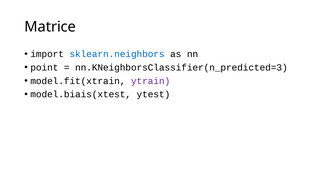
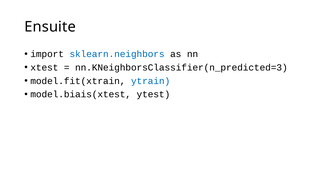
Matrice: Matrice -> Ensuite (50, 27)
point: point -> xtest (44, 68)
ytrain colour: purple -> blue (151, 81)
